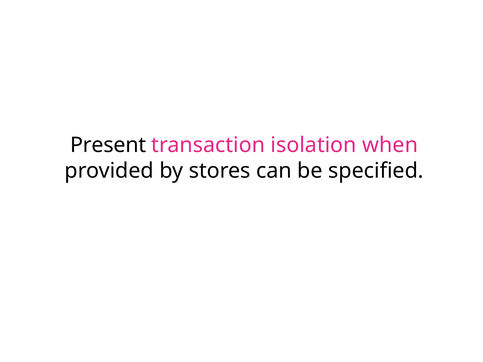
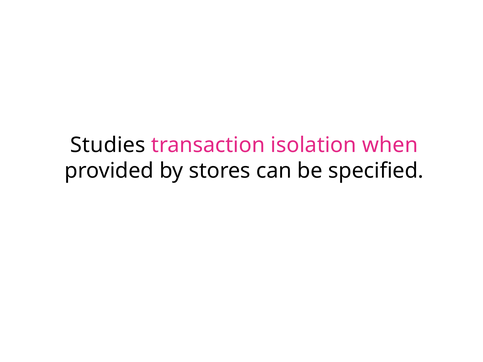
Present: Present -> Studies (108, 145)
